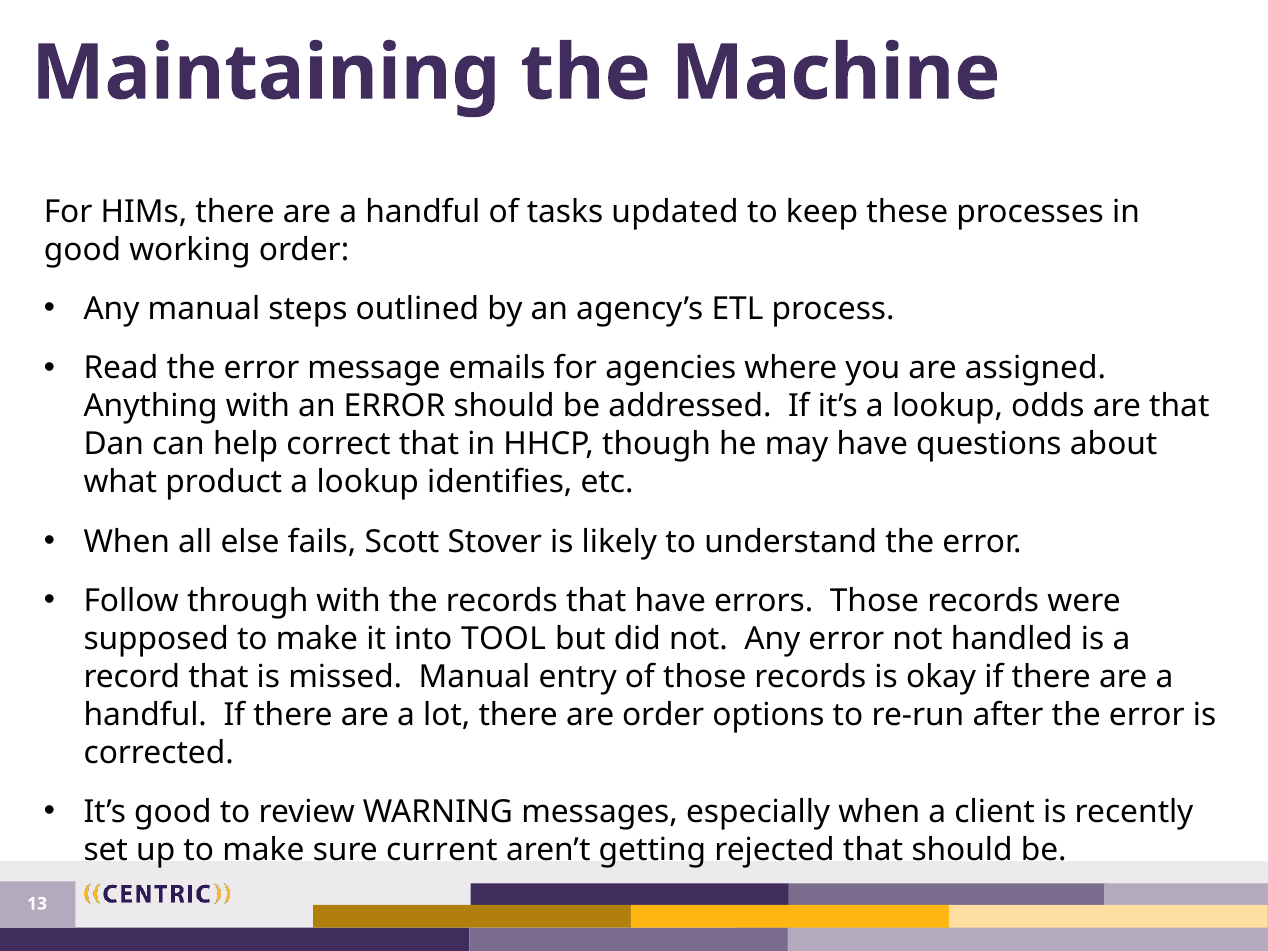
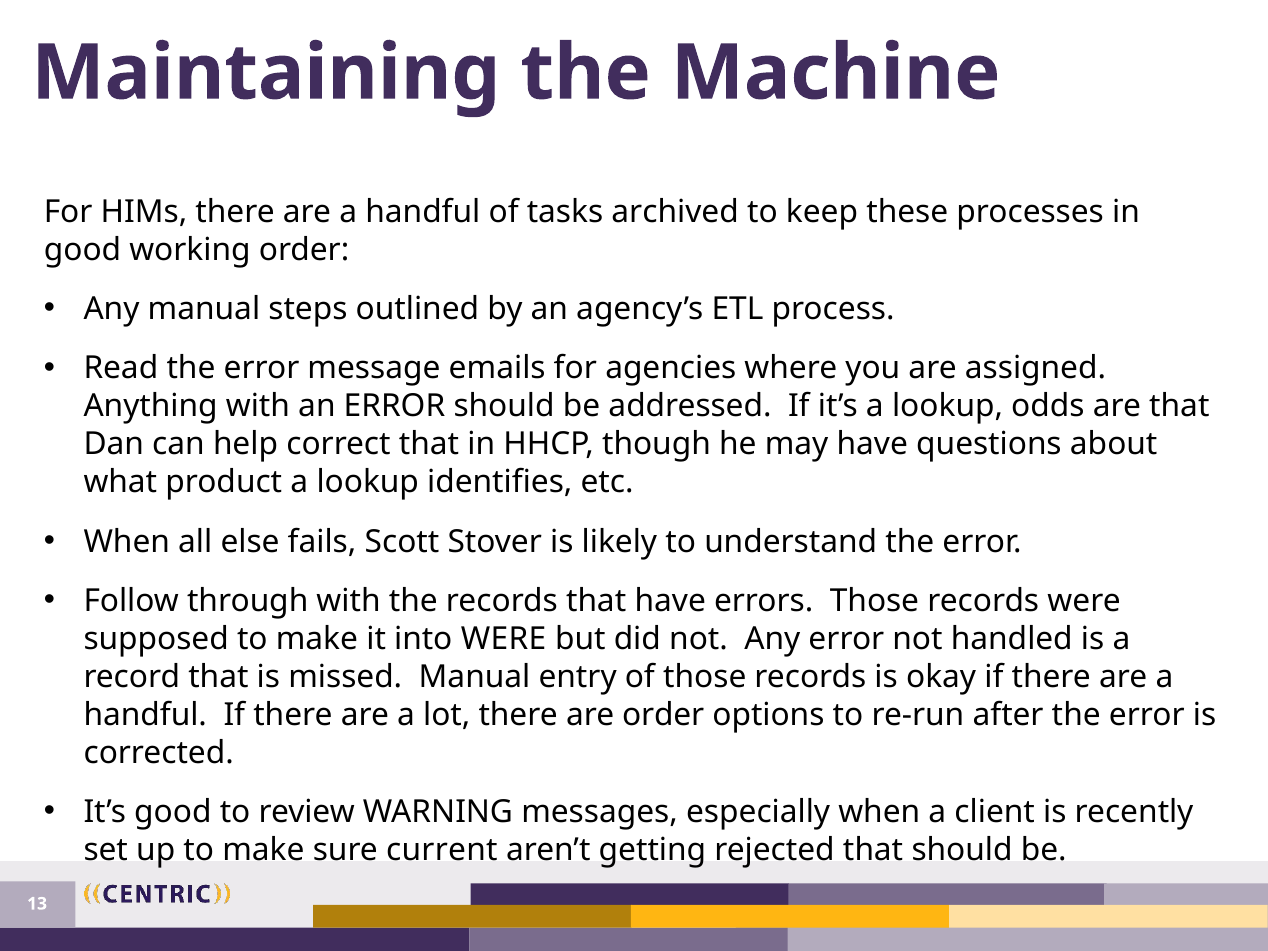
updated: updated -> archived (675, 212)
into TOOL: TOOL -> WERE (504, 639)
